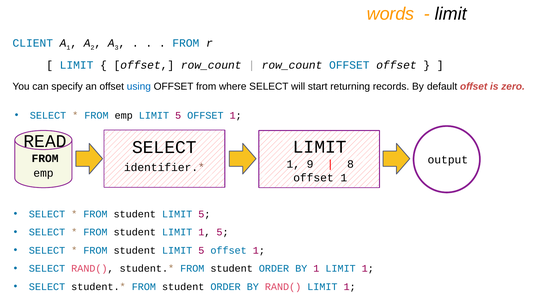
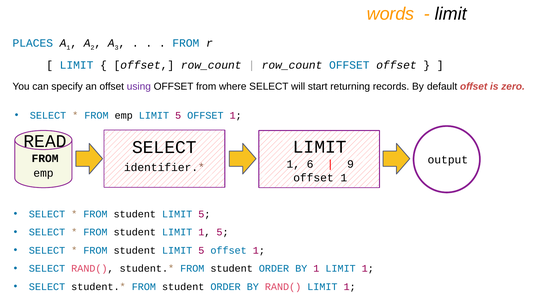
CLIENT: CLIENT -> PLACES (33, 43)
using colour: blue -> purple (139, 87)
9: 9 -> 6 (310, 164)
8: 8 -> 9 (351, 164)
